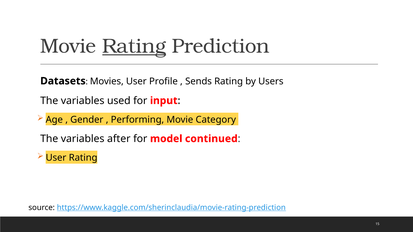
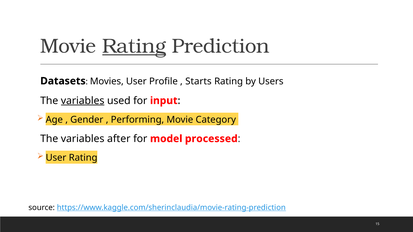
Sends: Sends -> Starts (198, 81)
variables underline: none -> present (83, 101)
continued: continued -> processed (211, 139)
